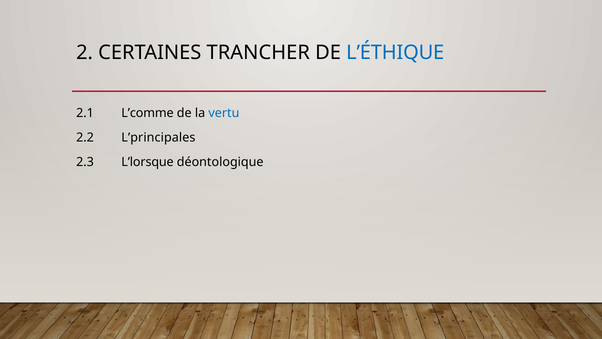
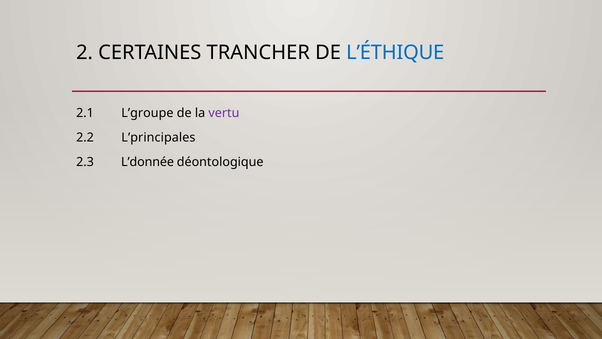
L’comme: L’comme -> L’groupe (147, 113)
vertu colour: blue -> purple (224, 113)
L’lorsque: L’lorsque -> L’donnée (148, 162)
